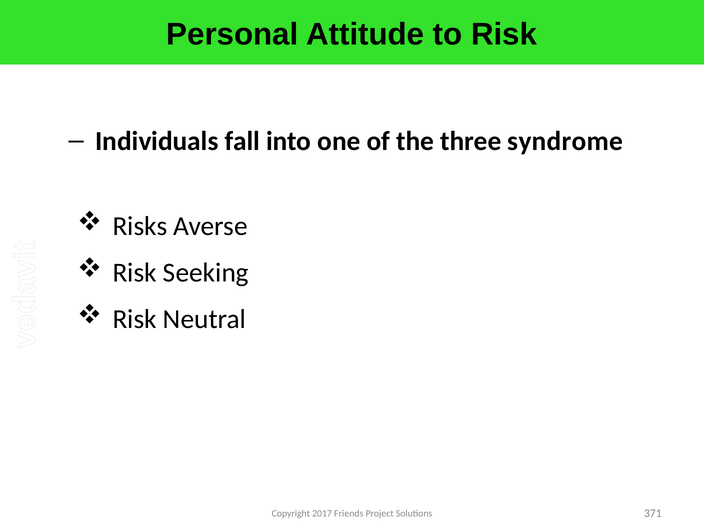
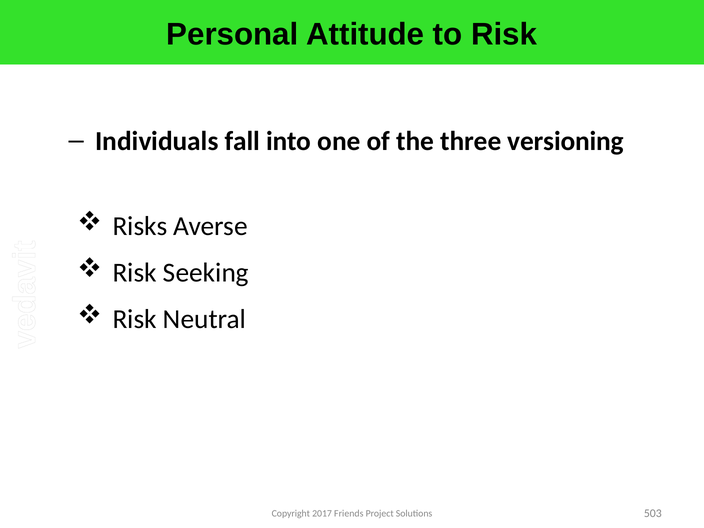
syndrome: syndrome -> versioning (566, 141)
371: 371 -> 503 (653, 514)
